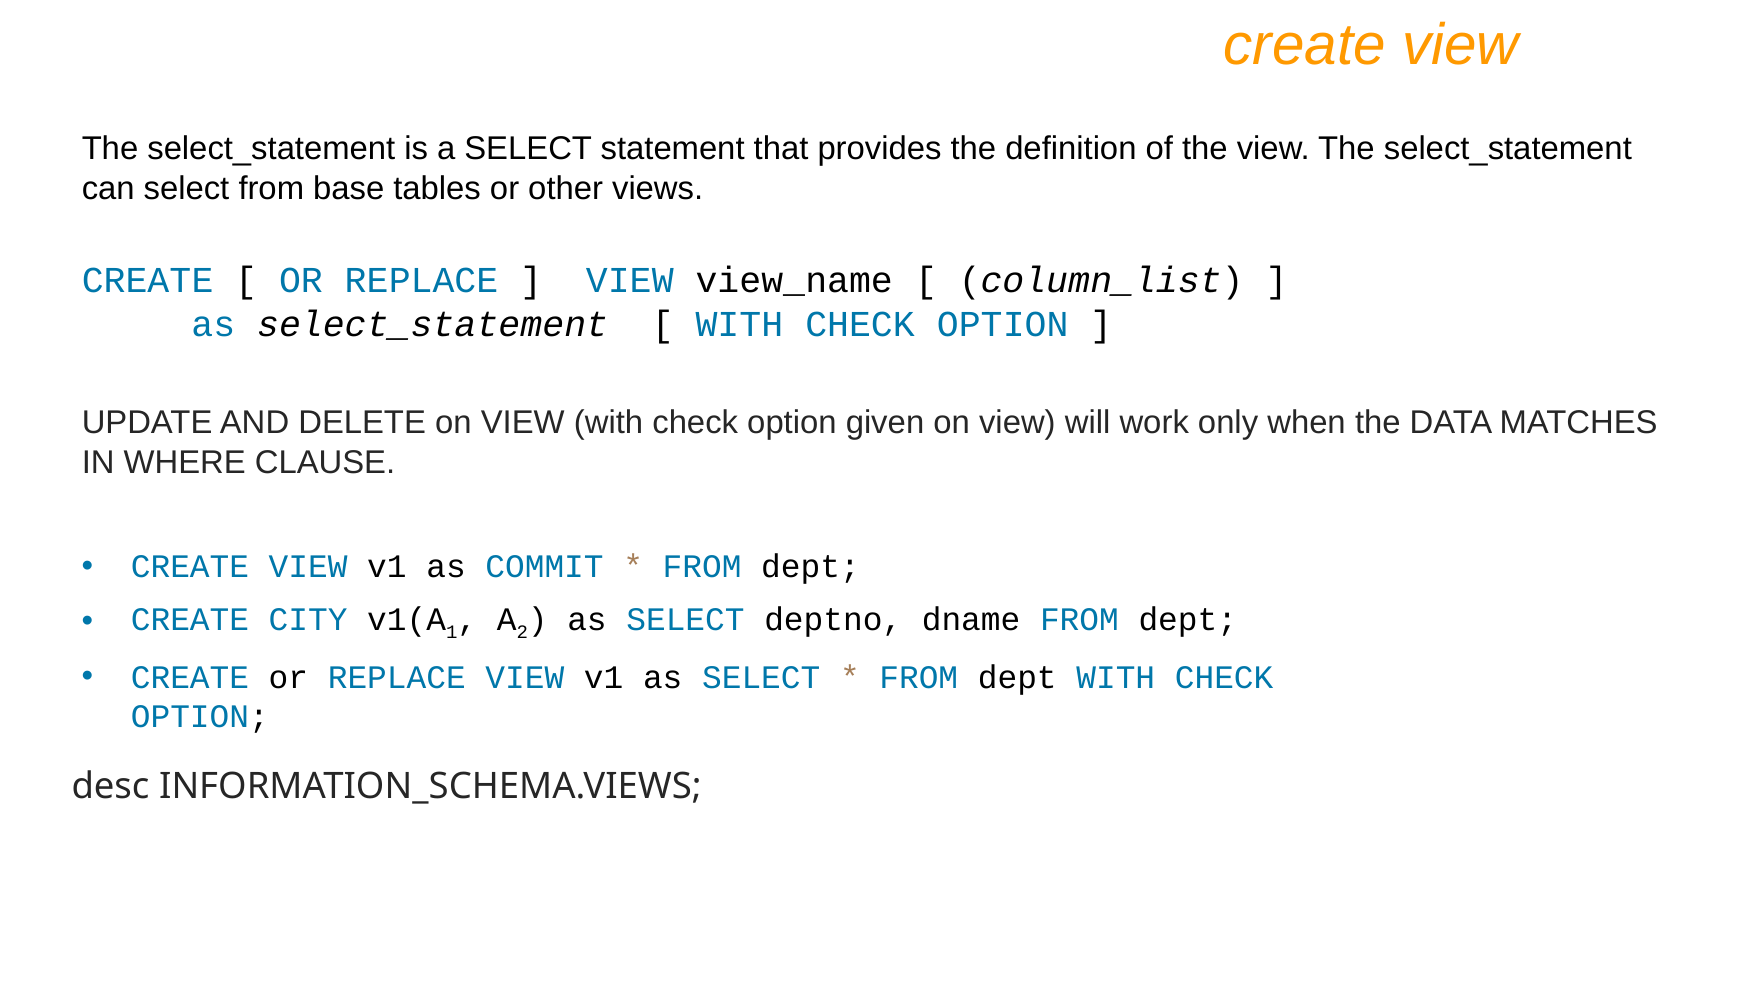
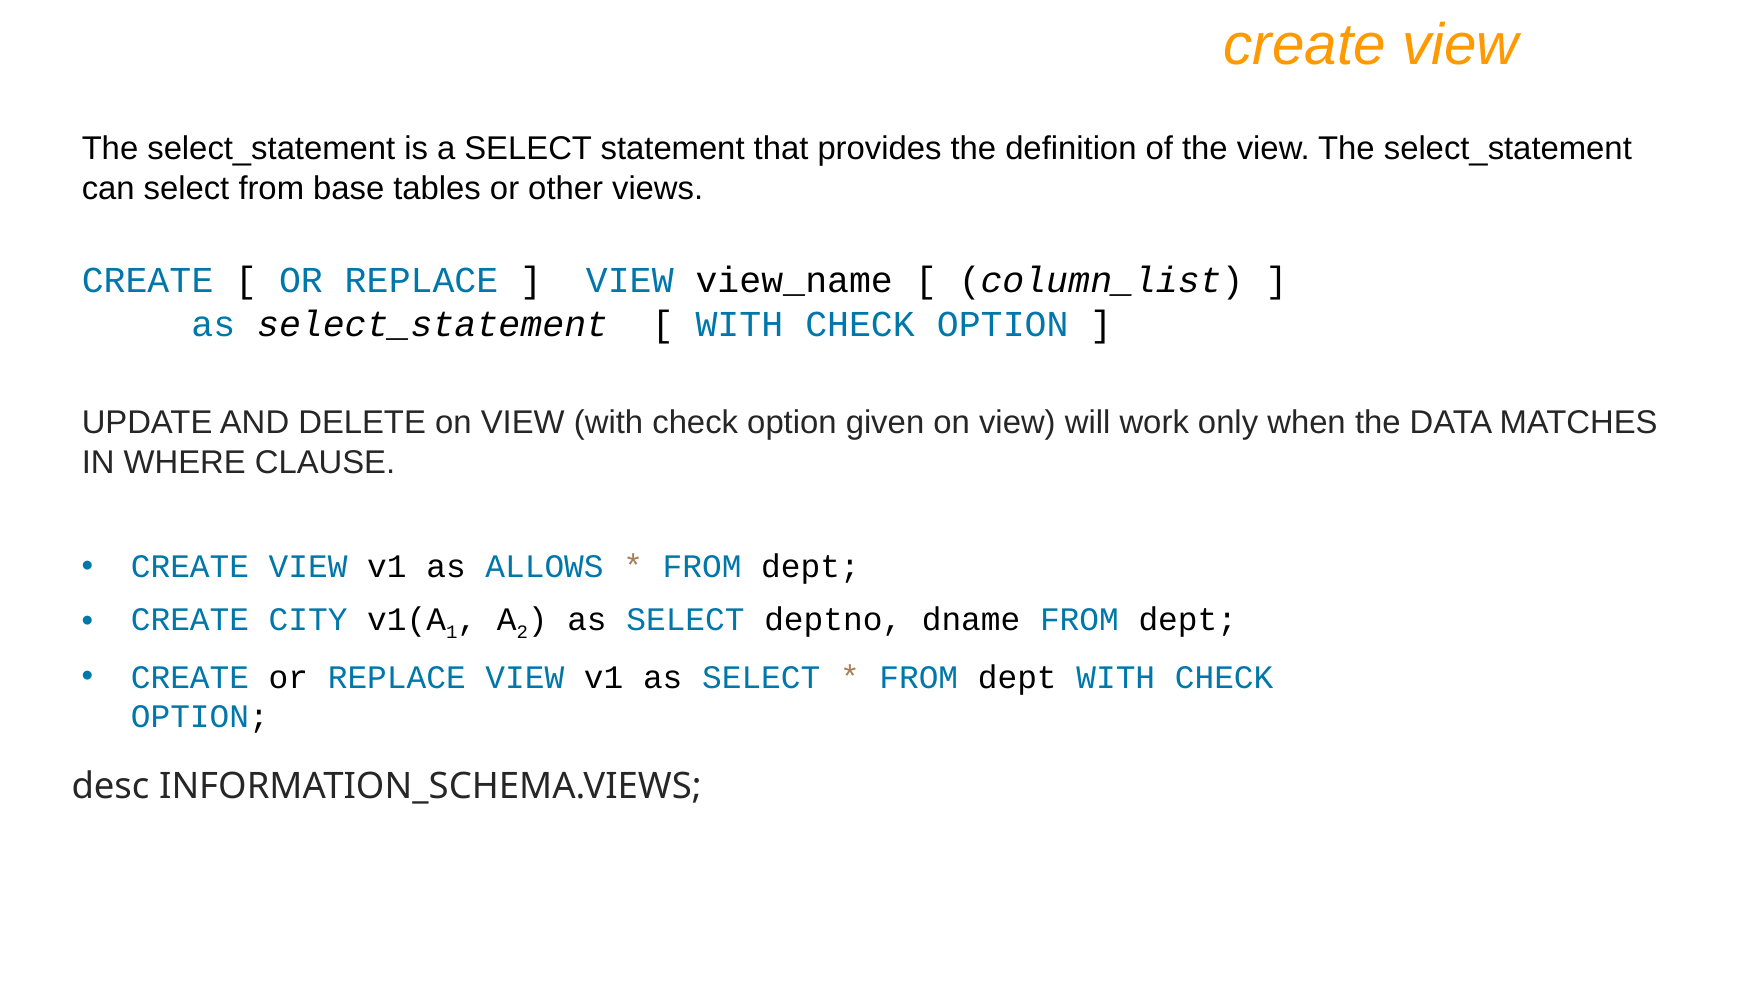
COMMIT: COMMIT -> ALLOWS (545, 567)
